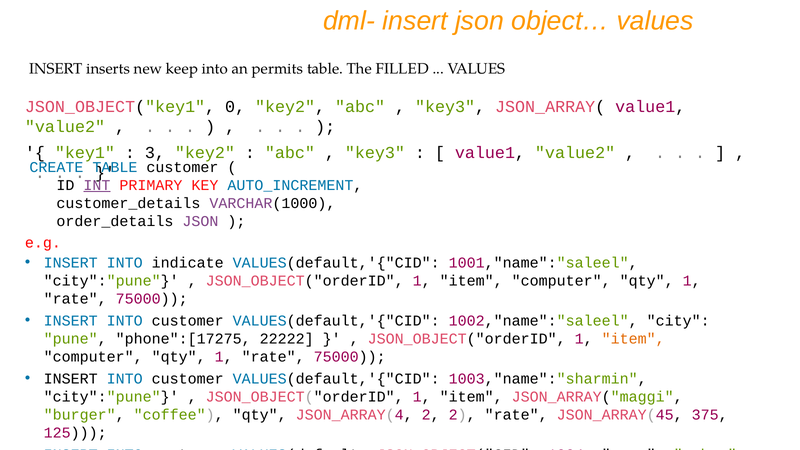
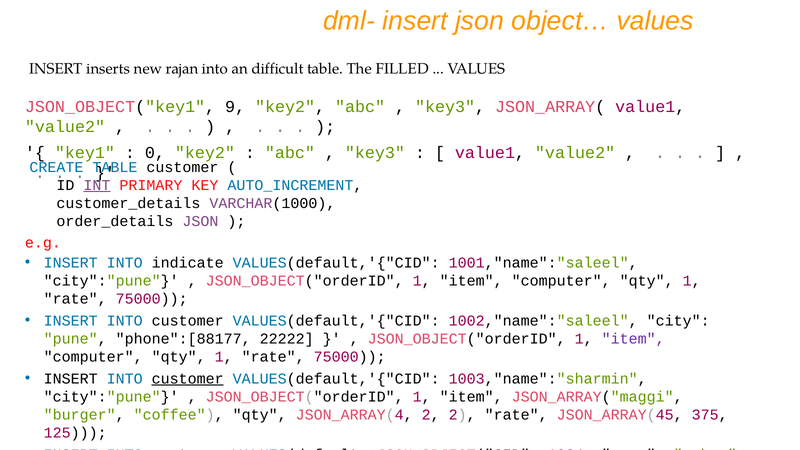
keep: keep -> rajan (182, 69)
permits: permits -> difficult (278, 69)
0: 0 -> 9 (235, 107)
3: 3 -> 0 (155, 153)
phone":[17275: phone":[17275 -> phone":[88177 (183, 339)
item colour: orange -> purple (633, 339)
customer underline: none -> present (188, 379)
